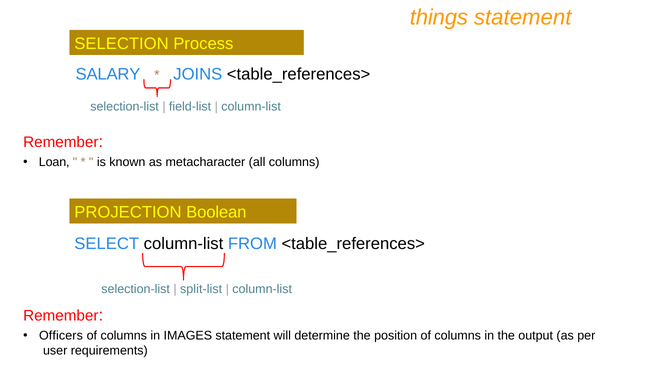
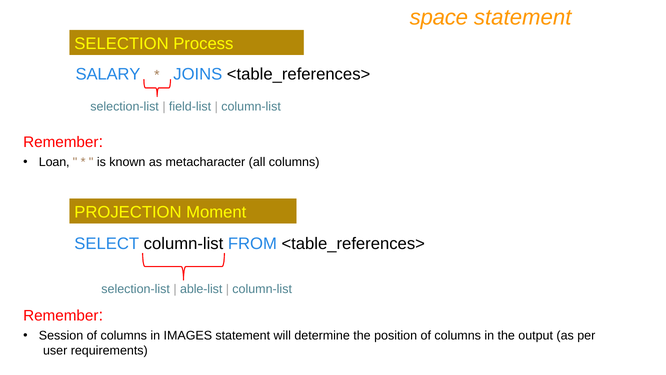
things: things -> space (439, 17)
Boolean: Boolean -> Moment (216, 212)
split-list: split-list -> able-list (201, 289)
Officers: Officers -> Session (61, 336)
